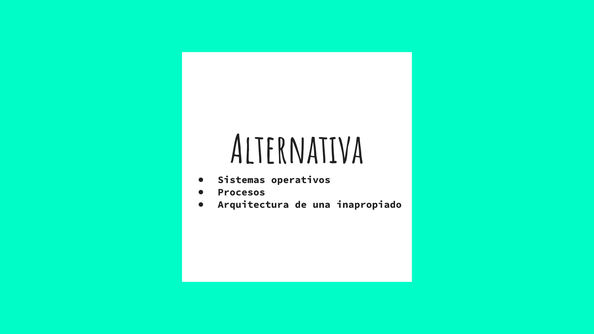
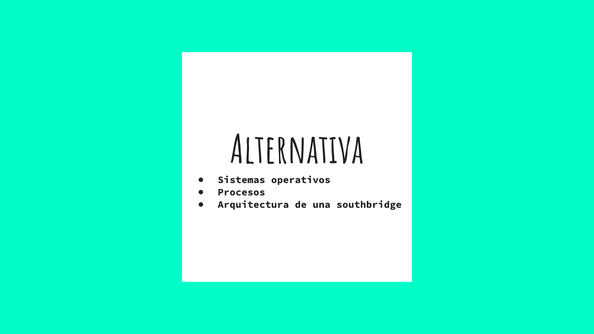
inapropiado: inapropiado -> southbridge (369, 205)
